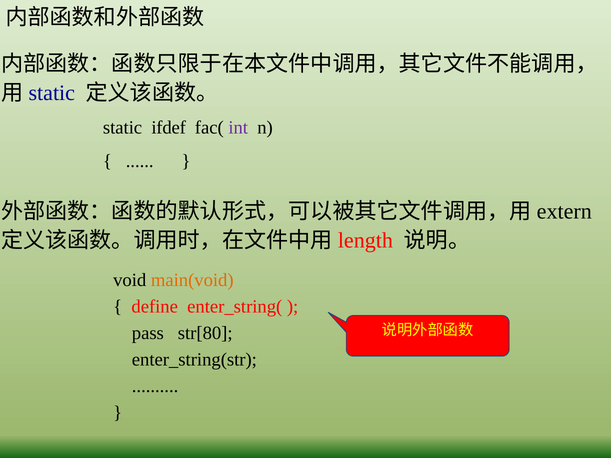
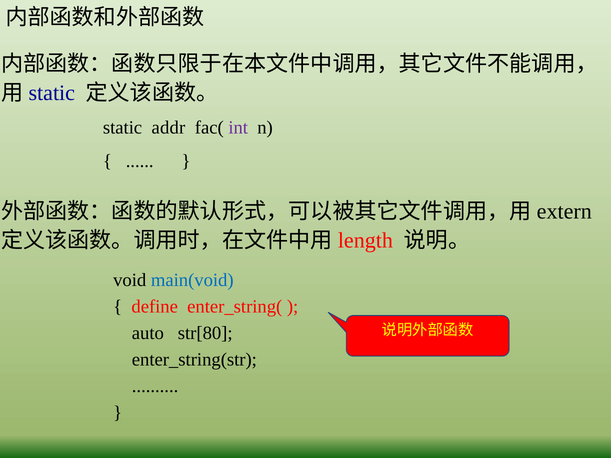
ifdef: ifdef -> addr (168, 127)
main(void colour: orange -> blue (192, 280)
pass: pass -> auto (148, 333)
